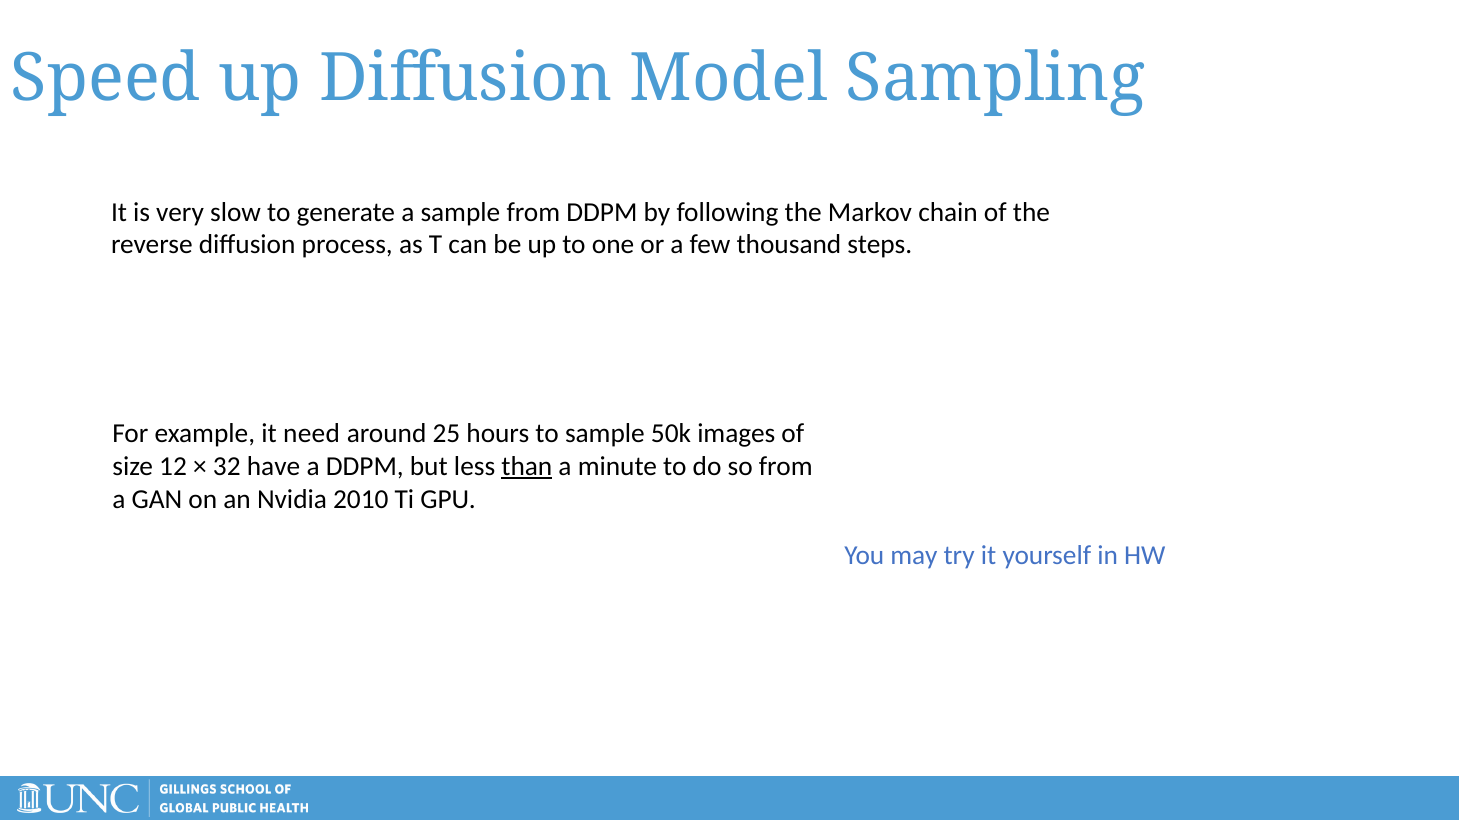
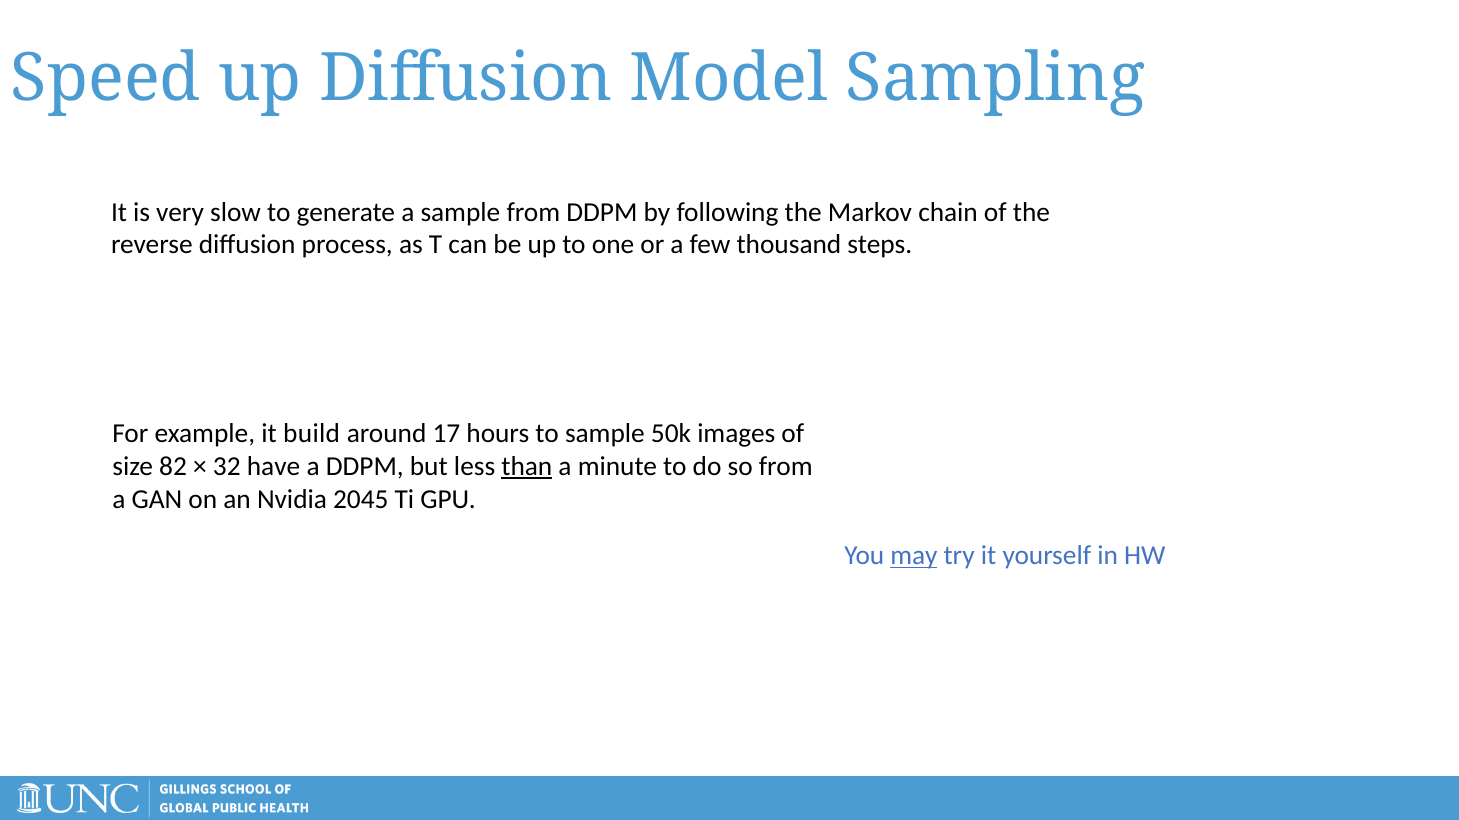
need: need -> build (312, 434)
25: 25 -> 17 (446, 434)
12: 12 -> 82 (173, 467)
2010: 2010 -> 2045 (361, 500)
may underline: none -> present (914, 556)
